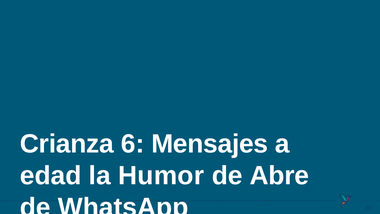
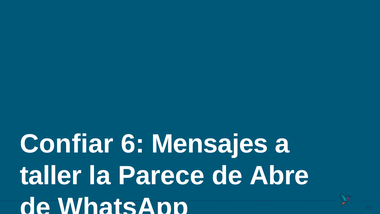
Crianza: Crianza -> Confiar (67, 144)
edad: edad -> taller (51, 175)
Humor: Humor -> Parece (161, 175)
